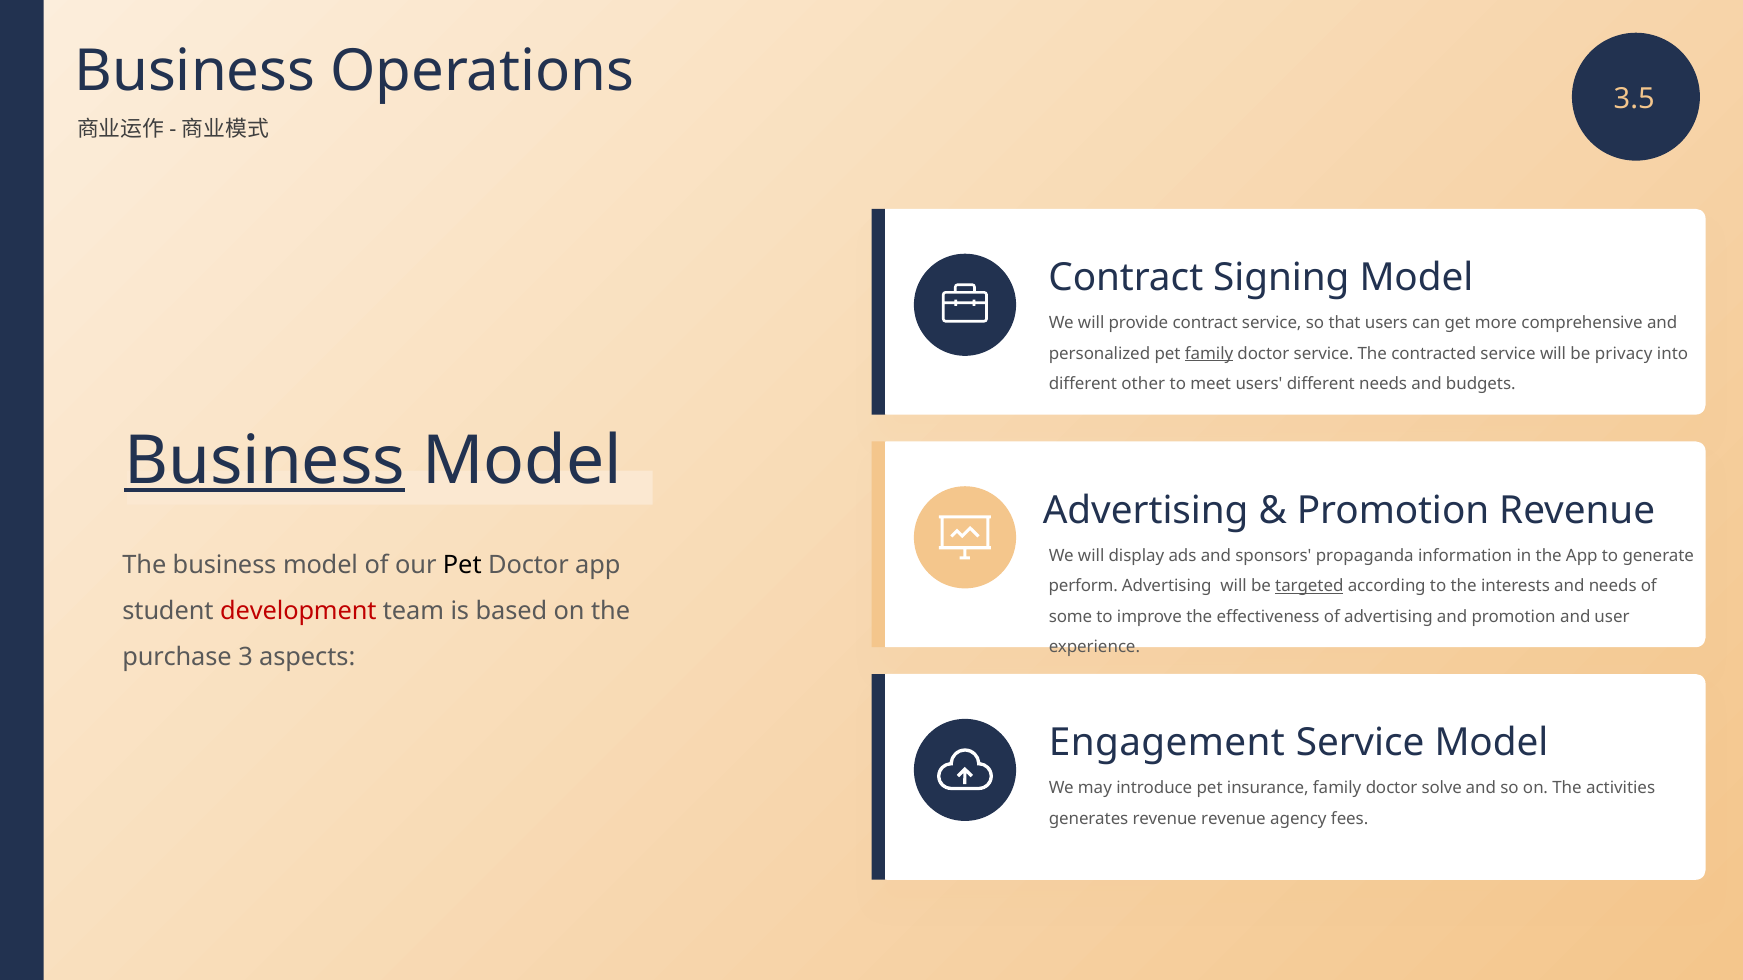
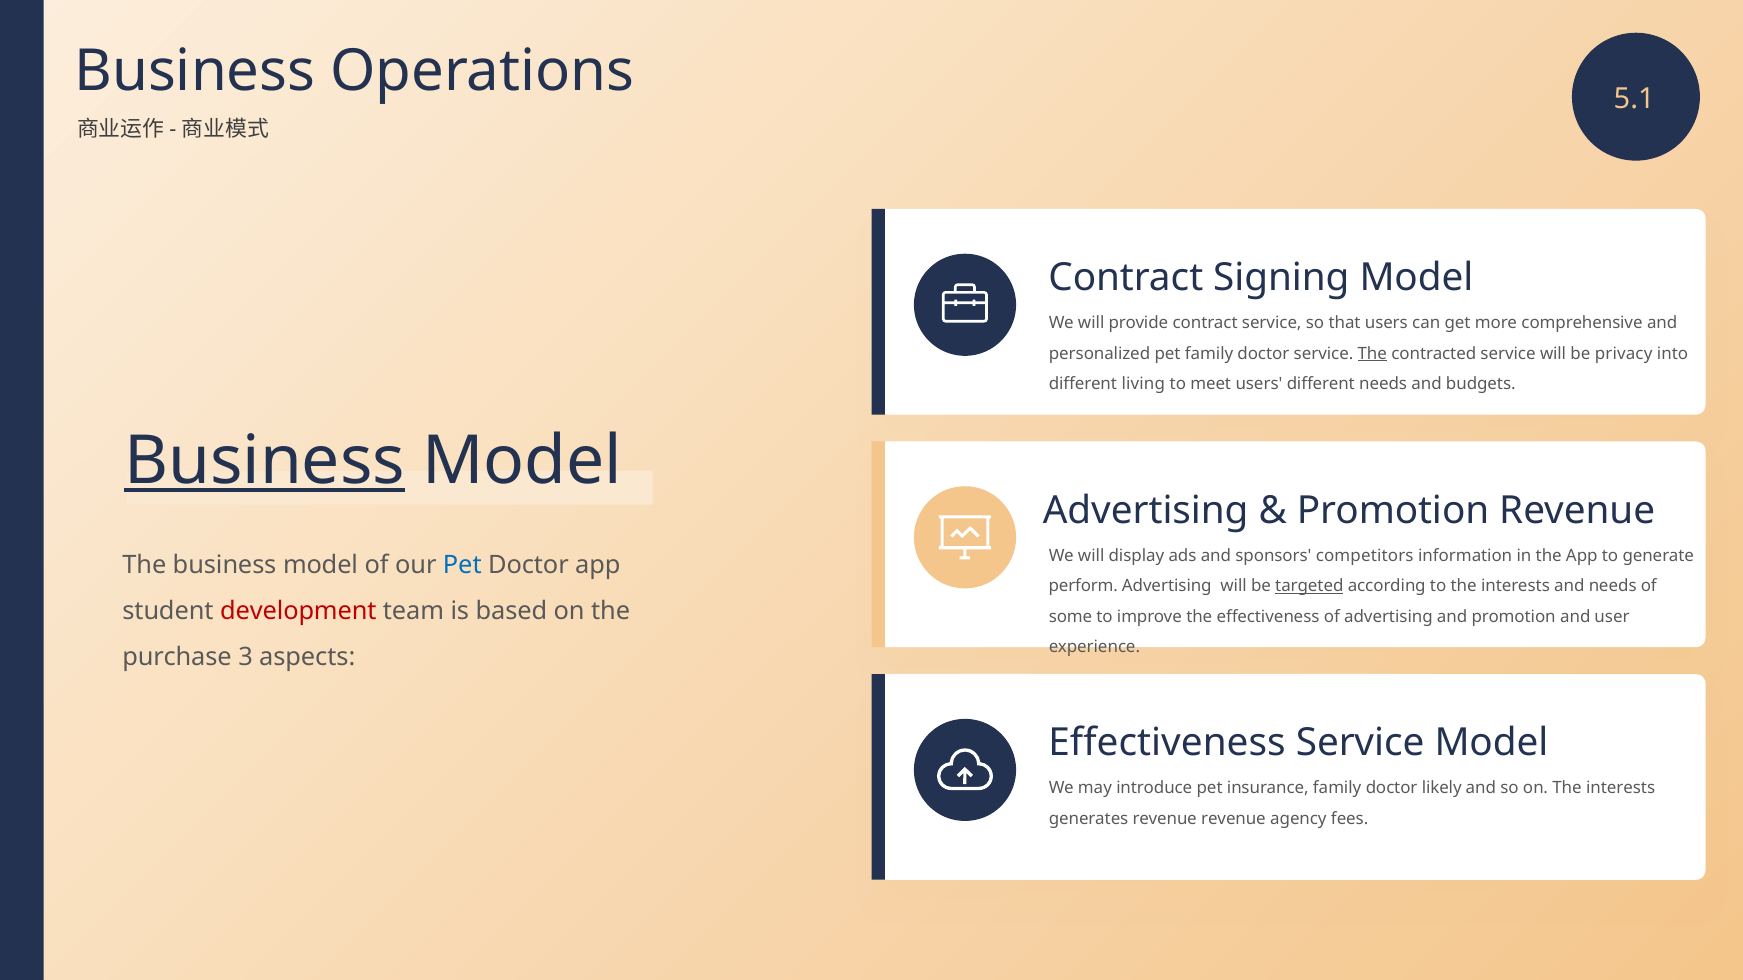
3.5: 3.5 -> 5.1 (1634, 99)
family underline: present -> none (1209, 354)
The underline: none -> present (1372, 354)
other: other -> living (1143, 384)
propaganda: propaganda -> competitors (1365, 556)
Pet colour: black -> blue (462, 566)
Engagement: Engagement -> Effectiveness (1167, 743)
solve: solve -> likely (1442, 789)
on The activities: activities -> interests (1621, 789)
